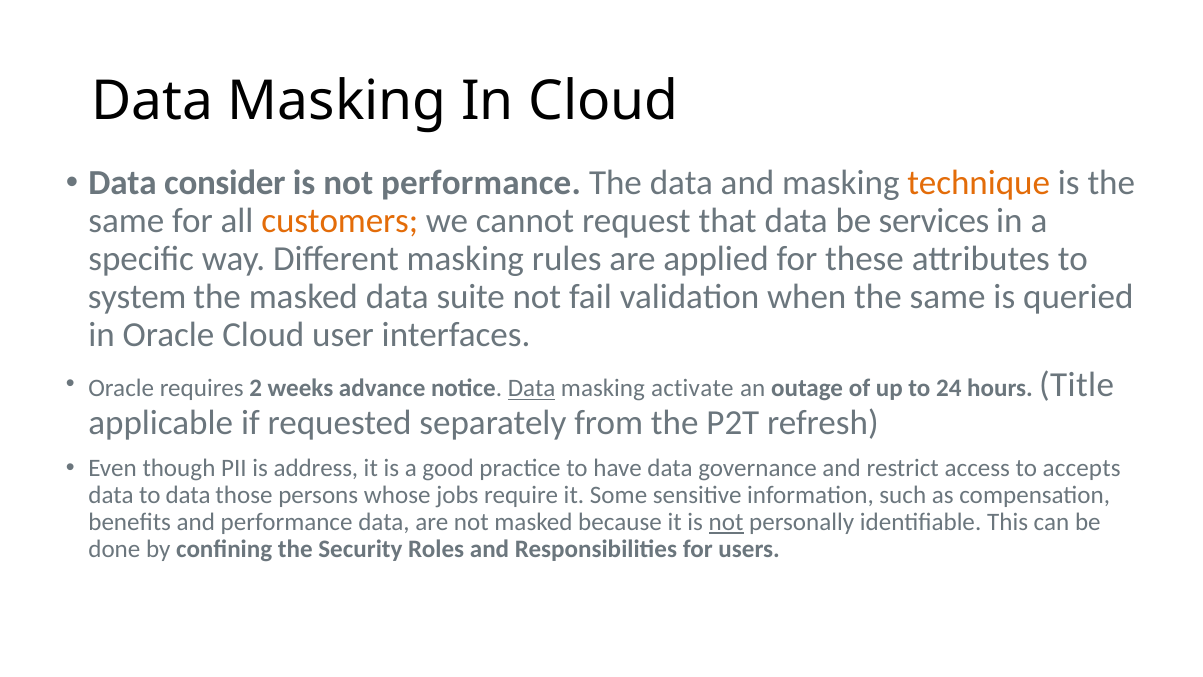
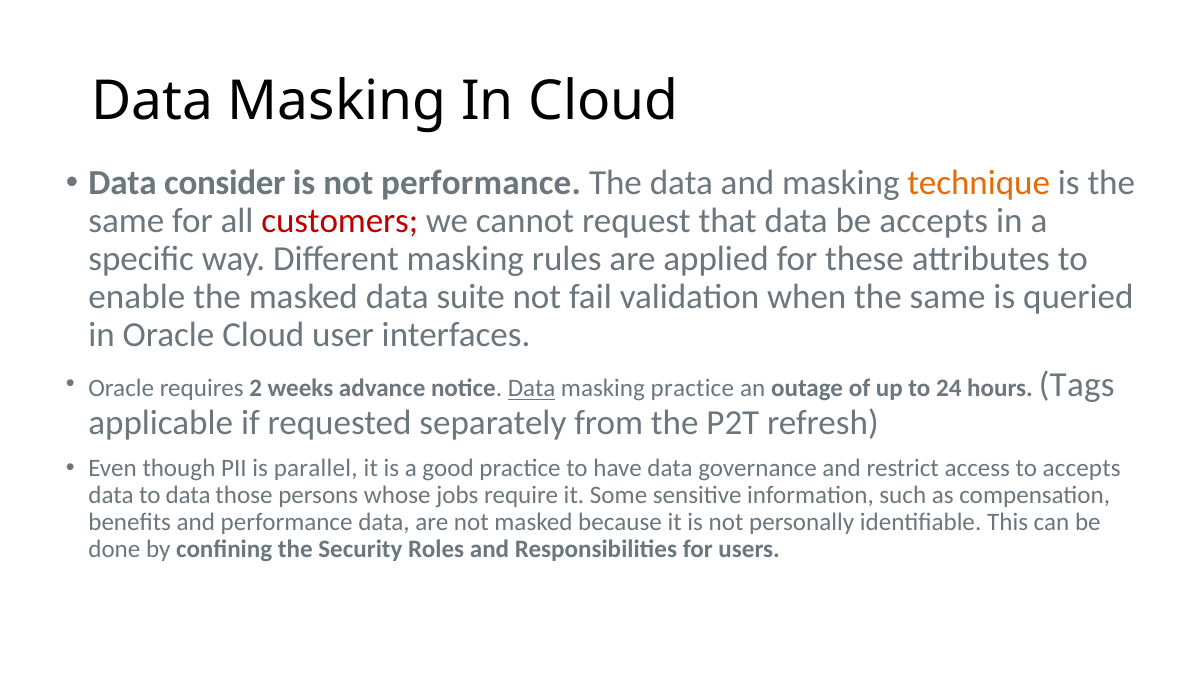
customers colour: orange -> red (340, 221)
be services: services -> accepts (934, 221)
system: system -> enable (137, 297)
masking activate: activate -> practice (692, 388)
Title: Title -> Tags (1077, 385)
address: address -> parallel (316, 468)
not underline: present -> none (726, 522)
